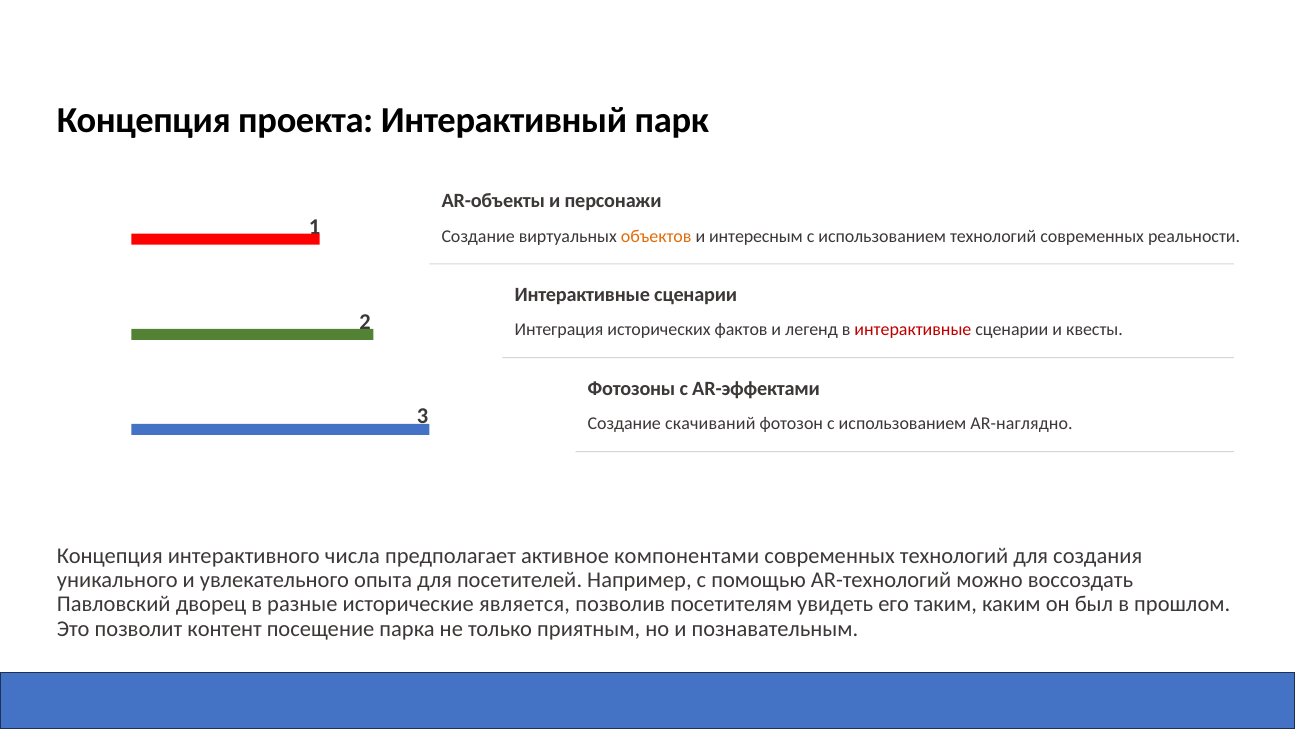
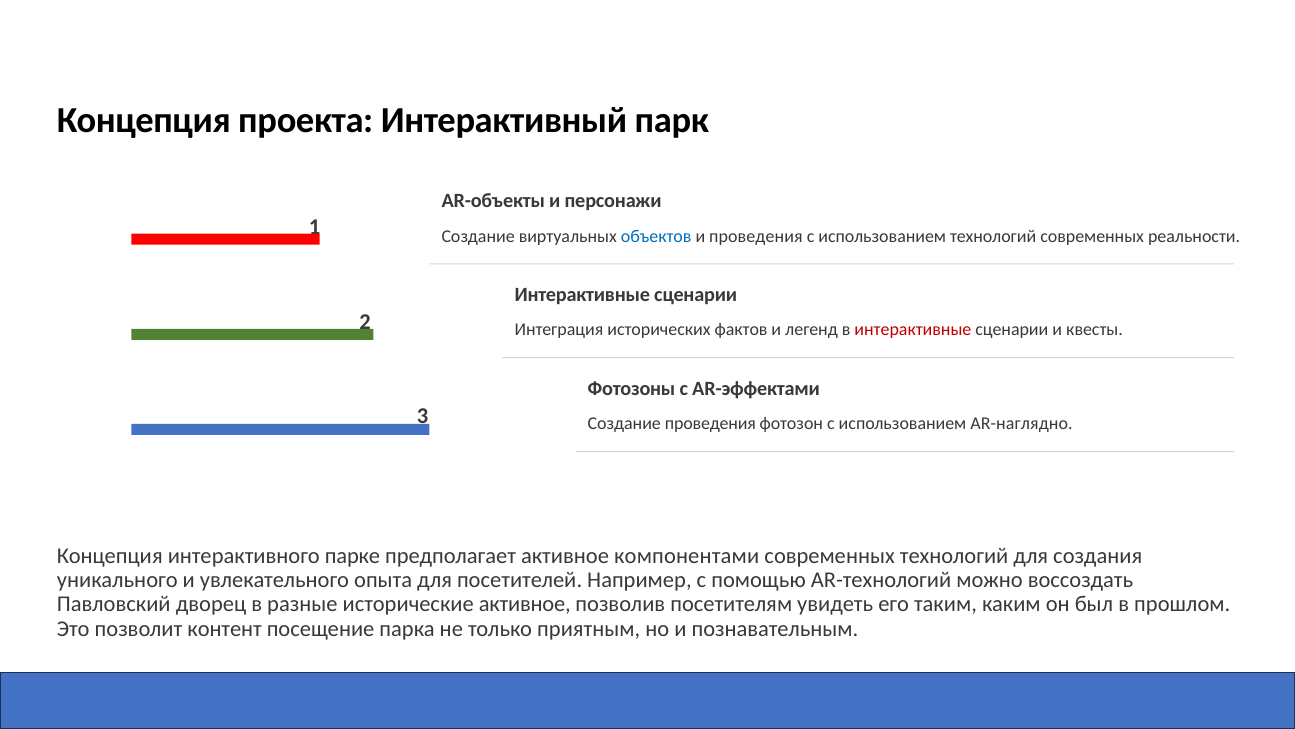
объектов colour: orange -> blue (656, 236)
и интересным: интересным -> проведения (756, 236)
Создание скачиваний: скачиваний -> проведения (710, 424)
числа: числа -> парке (353, 556)
исторические является: является -> активное (525, 604)
